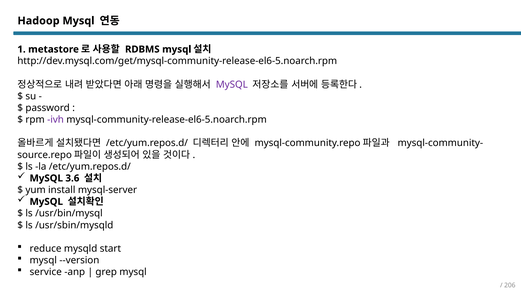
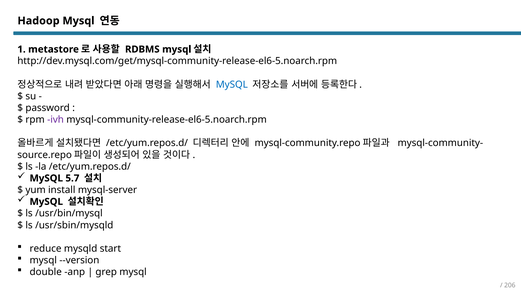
MySQL colour: purple -> blue (232, 84)
3.6: 3.6 -> 5.7 (72, 178)
service: service -> double (46, 272)
